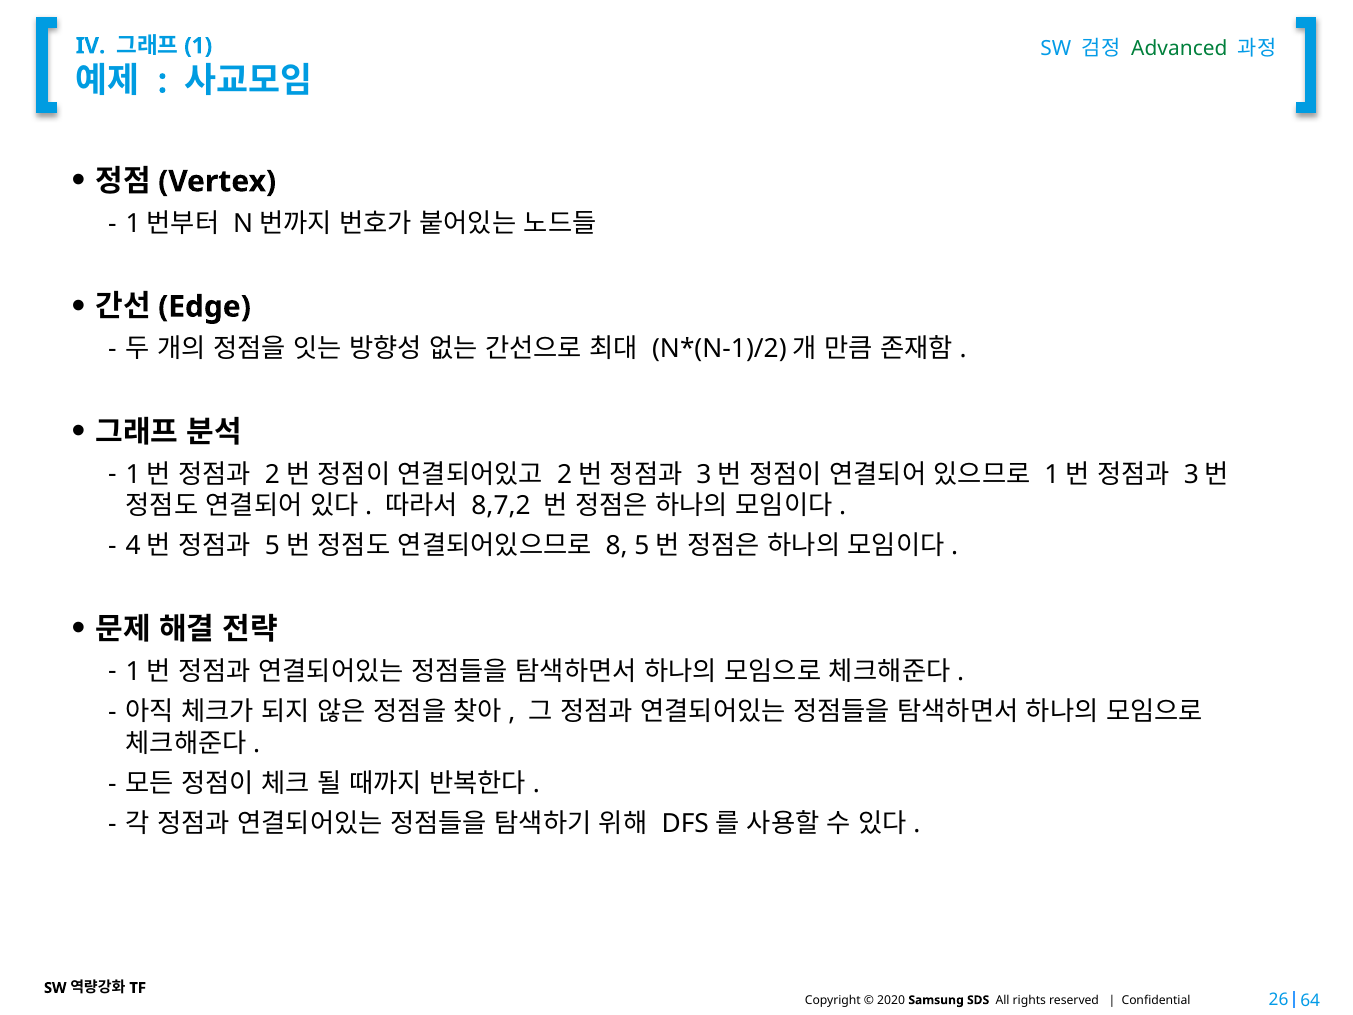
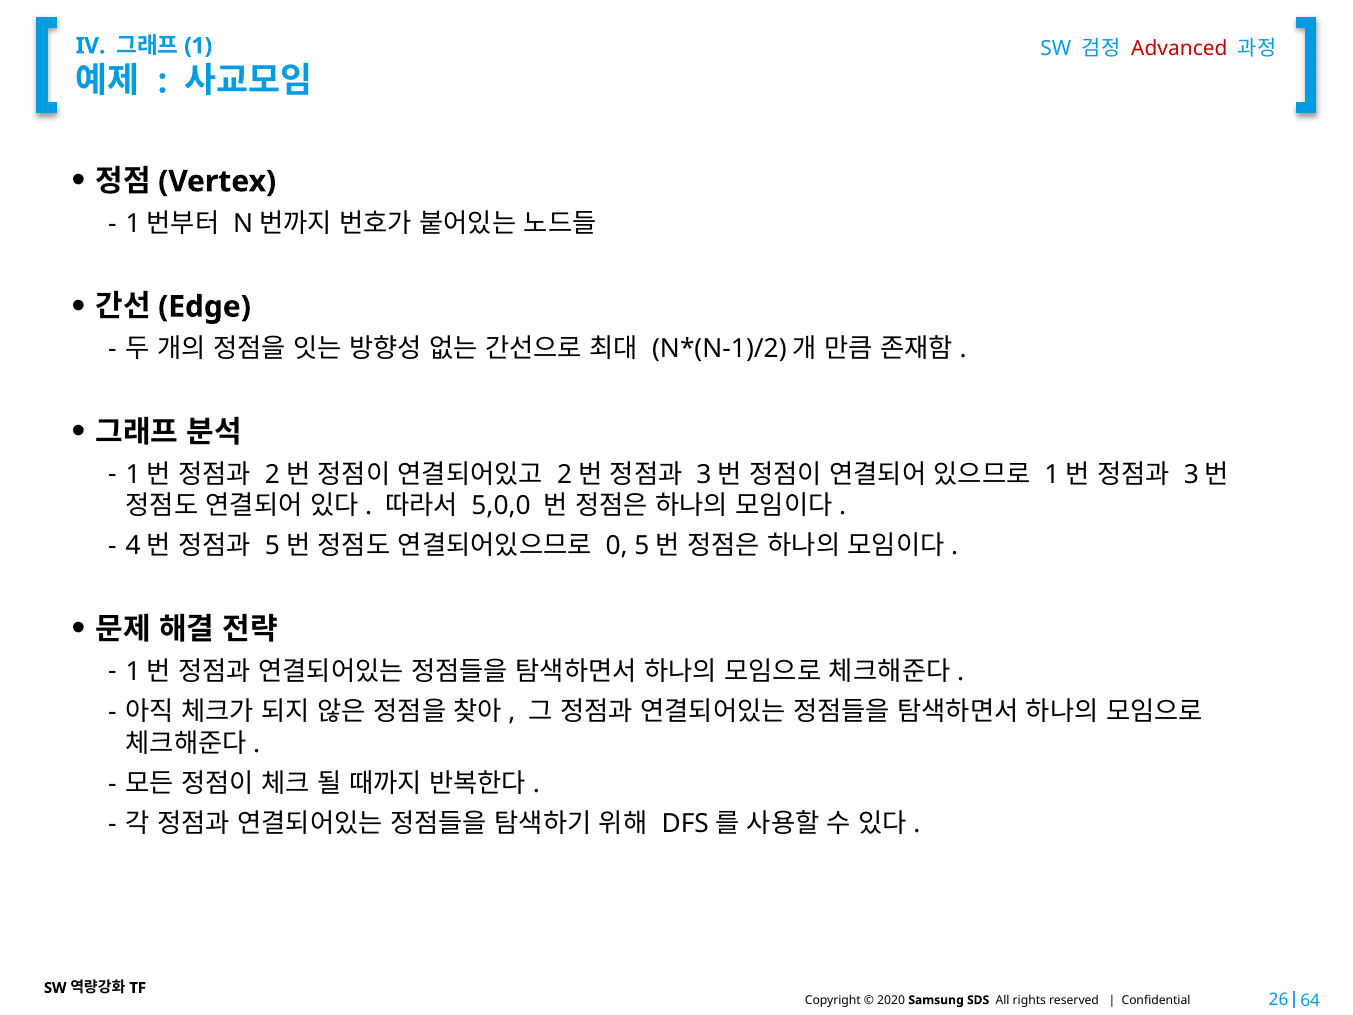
Advanced colour: green -> red (1179, 49)
8,7,2: 8,7,2 -> 5,0,0 (501, 506)
8: 8 -> 0 (617, 546)
